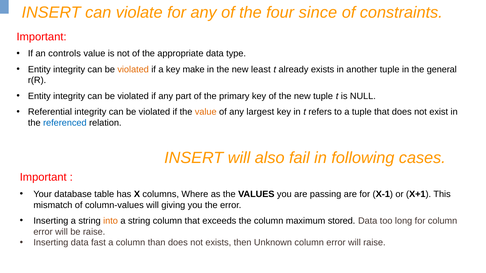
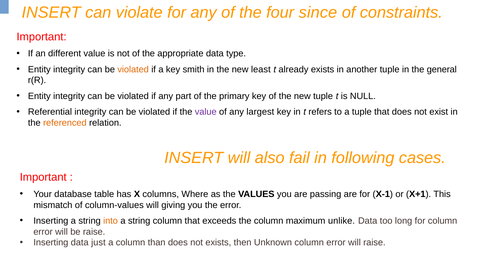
controls: controls -> different (65, 54)
make: make -> smith (194, 70)
value colour: orange -> purple (206, 112)
referenced colour: blue -> orange (65, 123)
stored: stored -> unlike (341, 221)
fast: fast -> just (98, 243)
